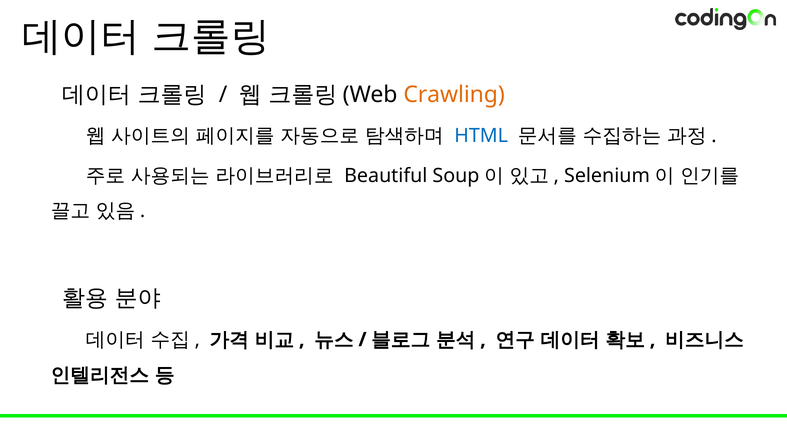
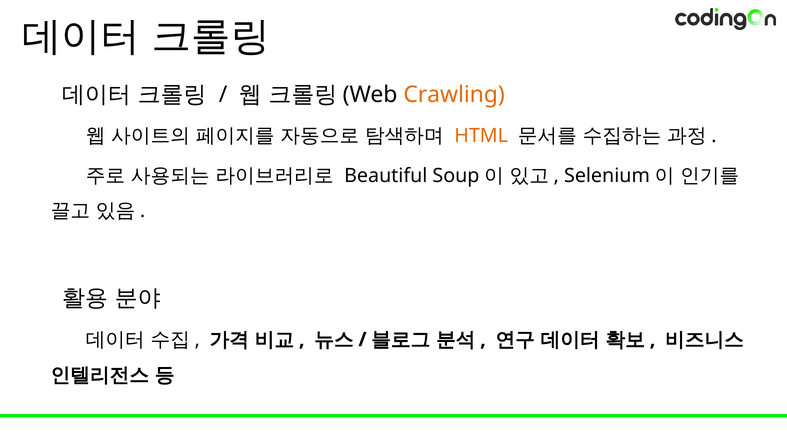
HTML colour: blue -> orange (481, 136)
